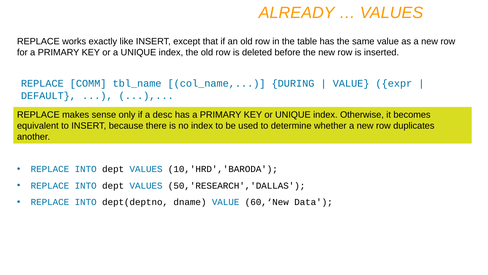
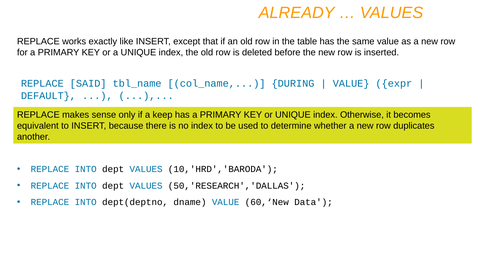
COMM: COMM -> SAID (88, 83)
desc: desc -> keep (163, 115)
